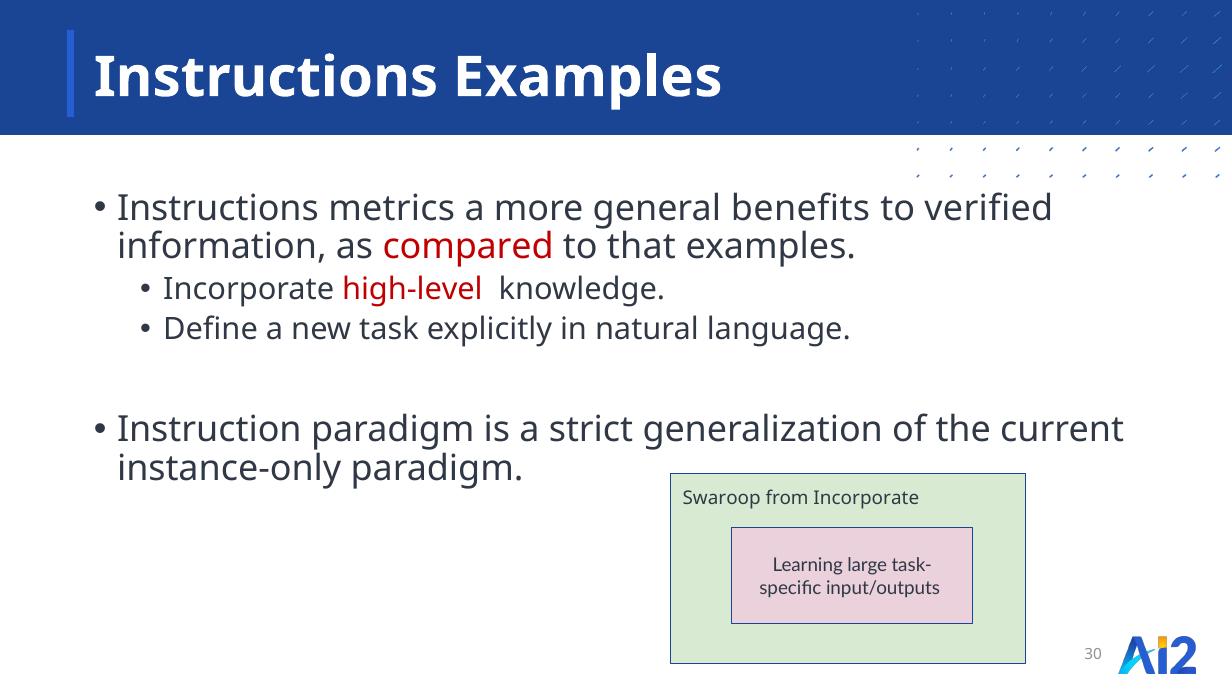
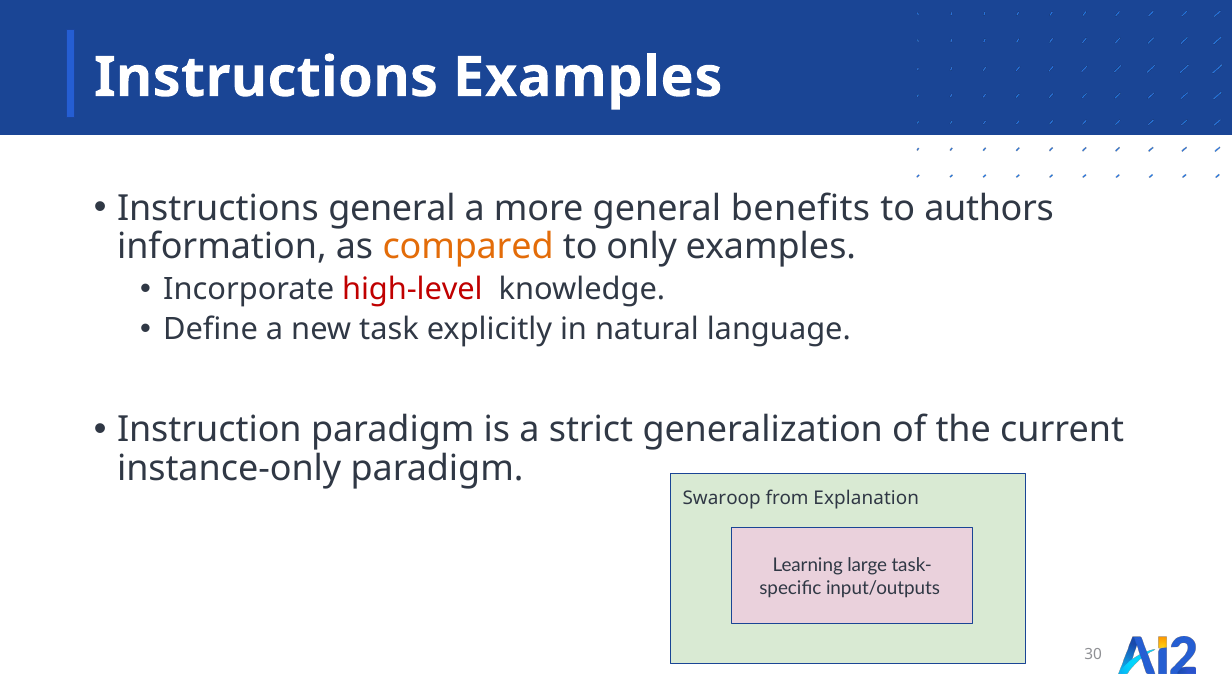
Instructions metrics: metrics -> general (392, 208)
verified: verified -> authors (989, 208)
compared colour: red -> orange (468, 247)
that: that -> only (642, 247)
from Incorporate: Incorporate -> Explanation (866, 499)
